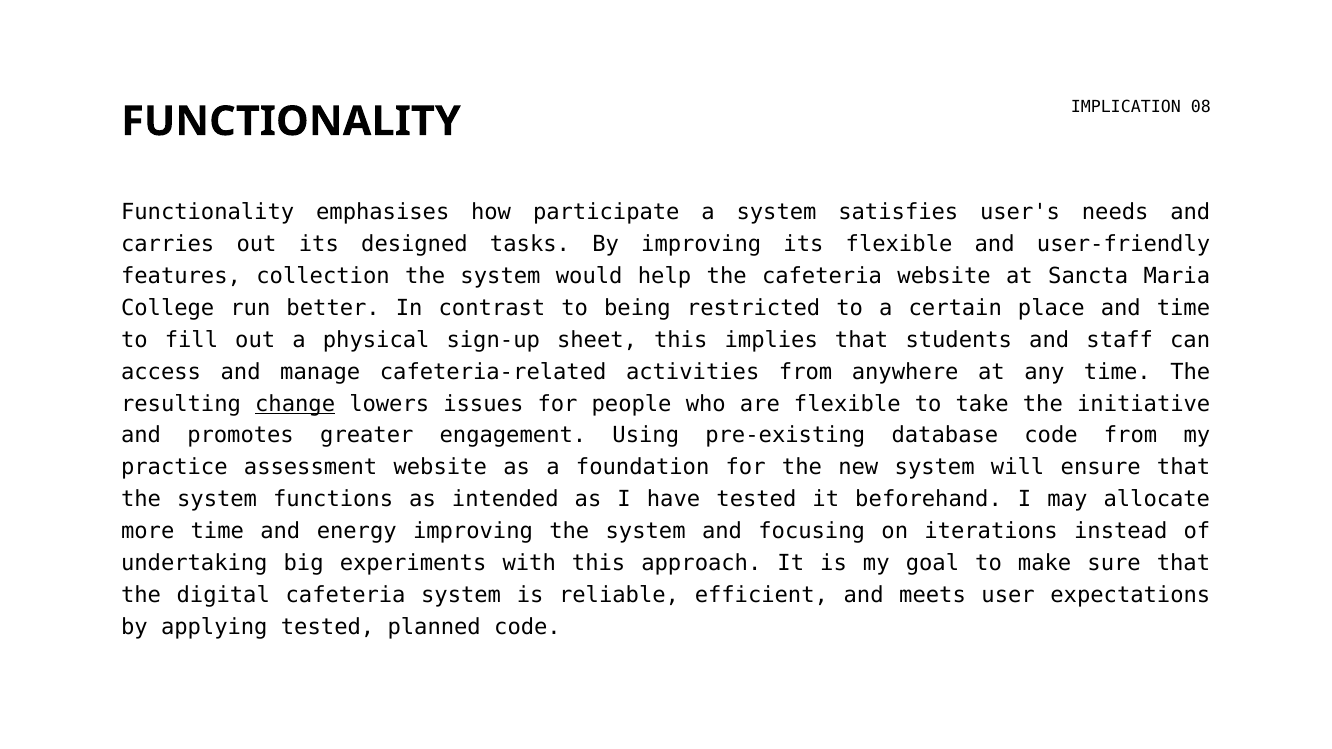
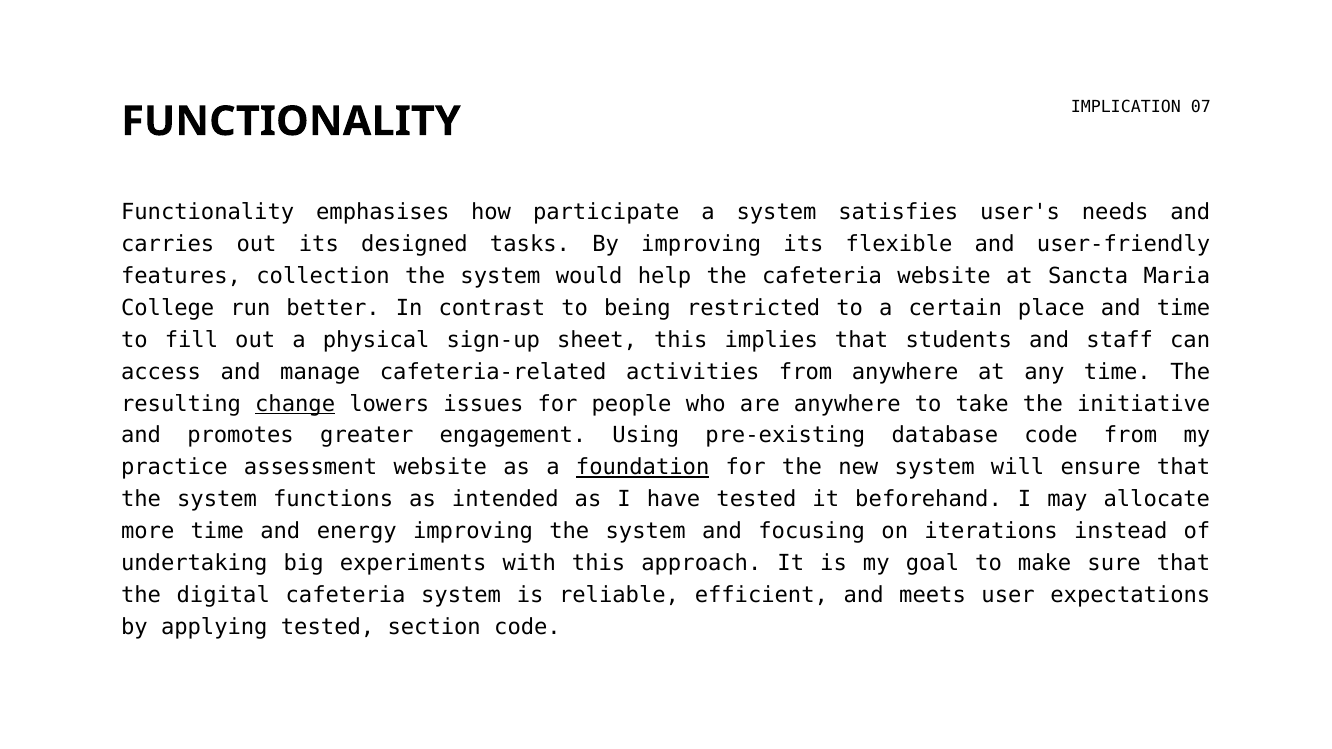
08: 08 -> 07 (1201, 107)
are flexible: flexible -> anywhere (847, 404)
foundation underline: none -> present (643, 468)
planned: planned -> section (434, 627)
